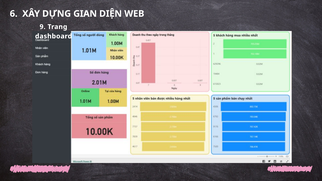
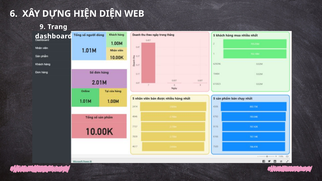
GIAN: GIAN -> HIỆN (85, 14)
